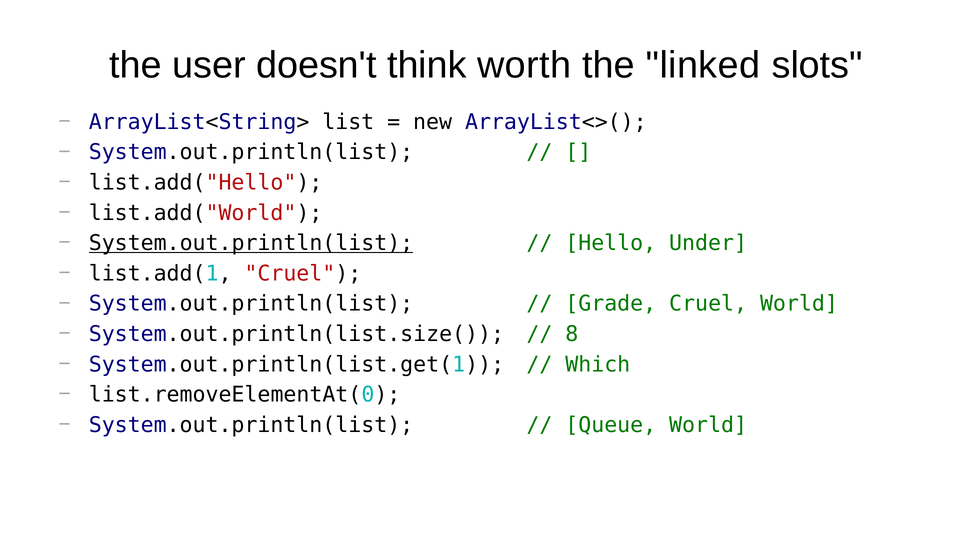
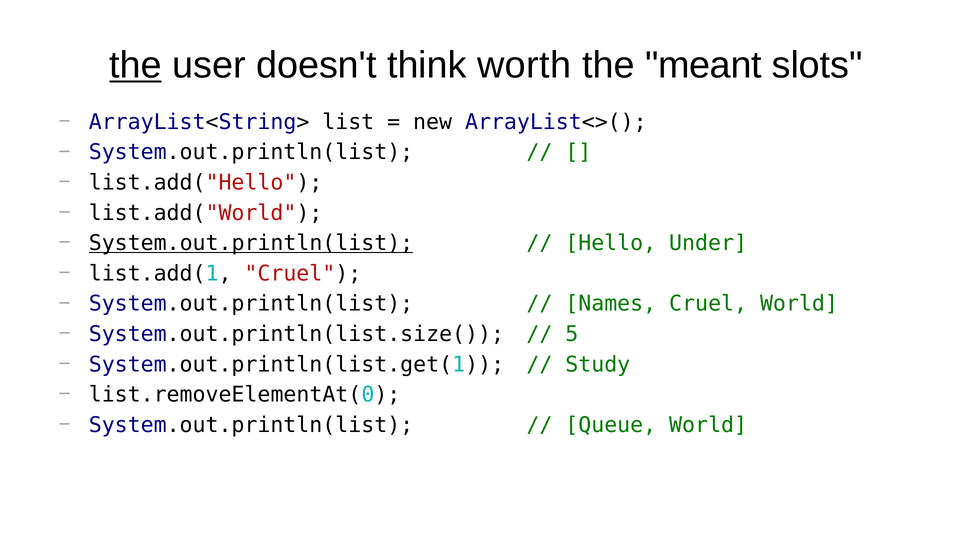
the underline: none -> present (136, 65)
linked: linked -> meant (703, 65)
Grade: Grade -> Names (611, 303)
8: 8 -> 5 (572, 334)
Which: Which -> Study (598, 364)
